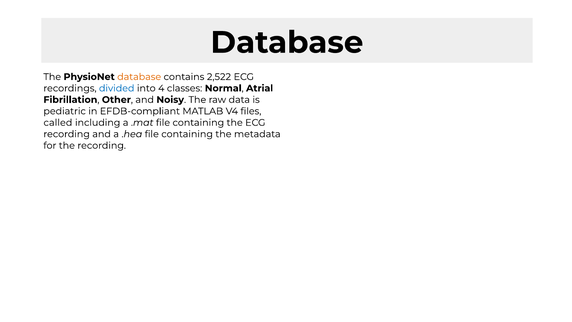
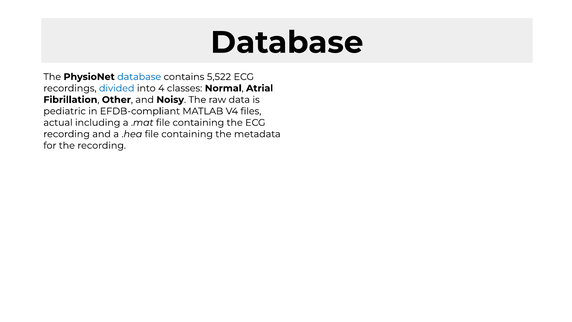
database colour: orange -> blue (139, 77)
2,522: 2,522 -> 5,522 (219, 77)
called: called -> actual (58, 123)
